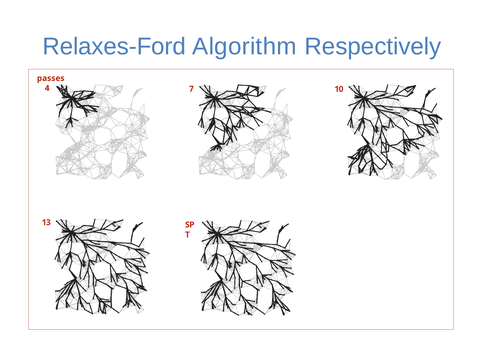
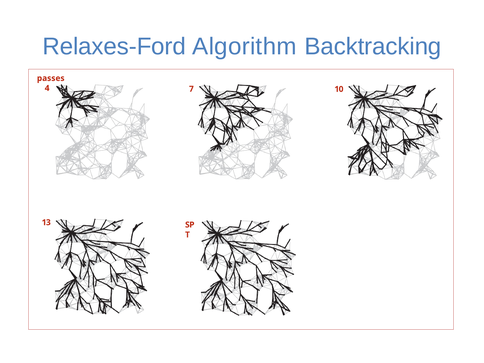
Respectively: Respectively -> Backtracking (373, 46)
